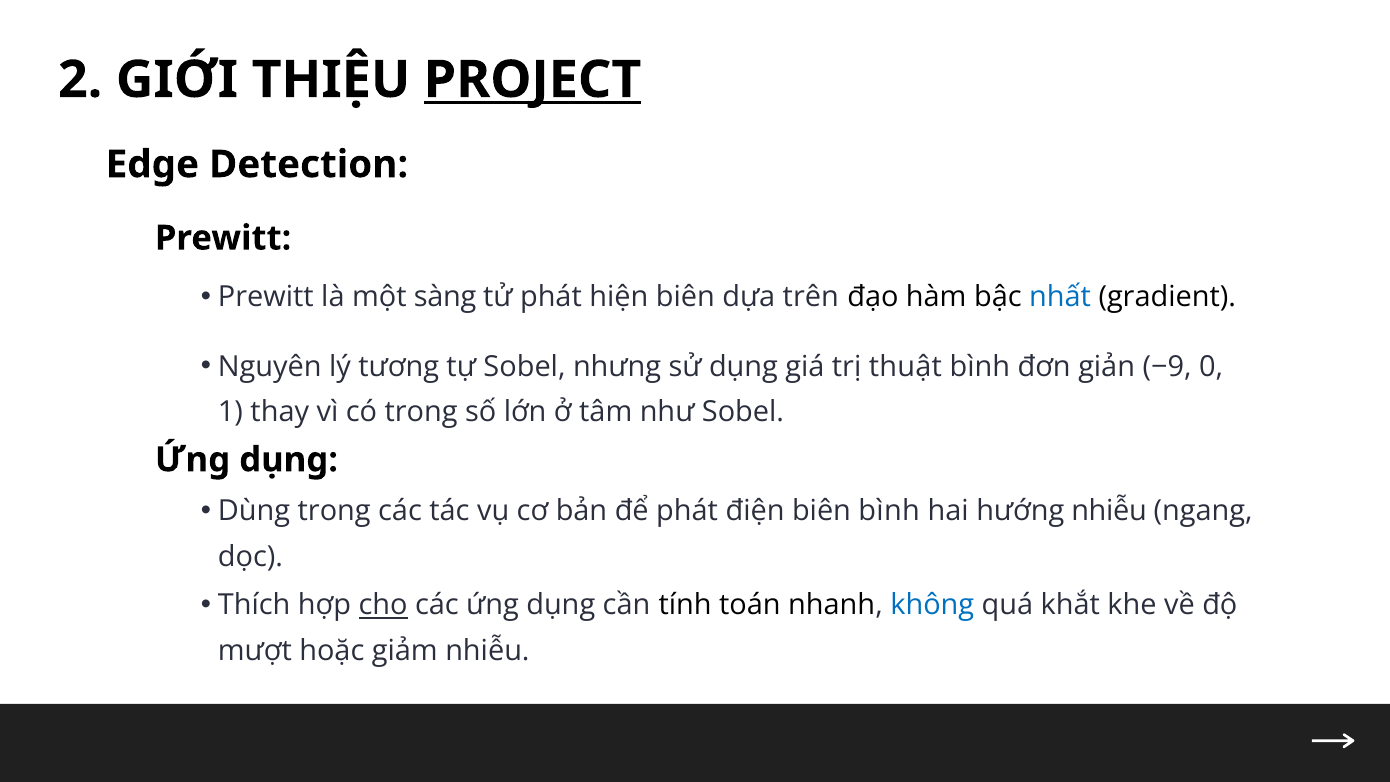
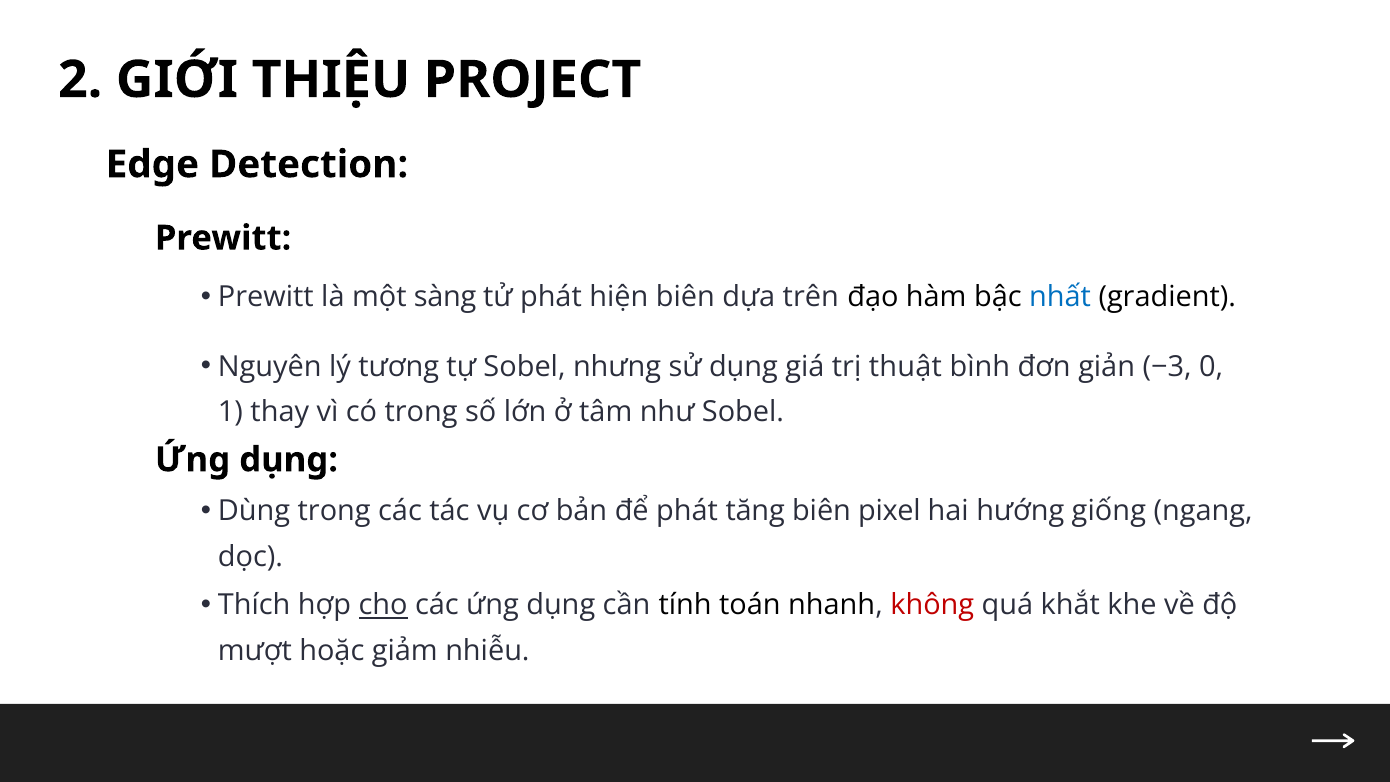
PROJECT underline: present -> none (533, 80)
−9: −9 -> −3 (1167, 367)
điện: điện -> tăng (755, 511)
biên bình: bình -> pixel (889, 511)
hướng nhiễu: nhiễu -> giống (1109, 511)
không colour: blue -> red (932, 605)
